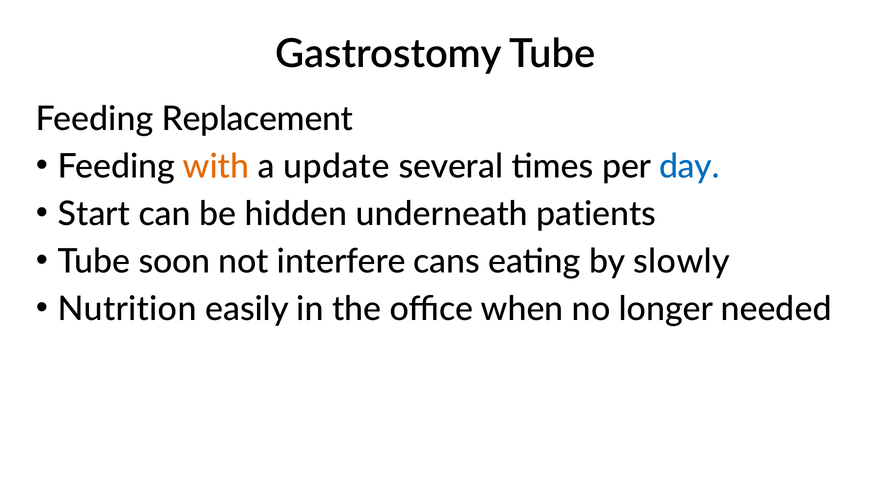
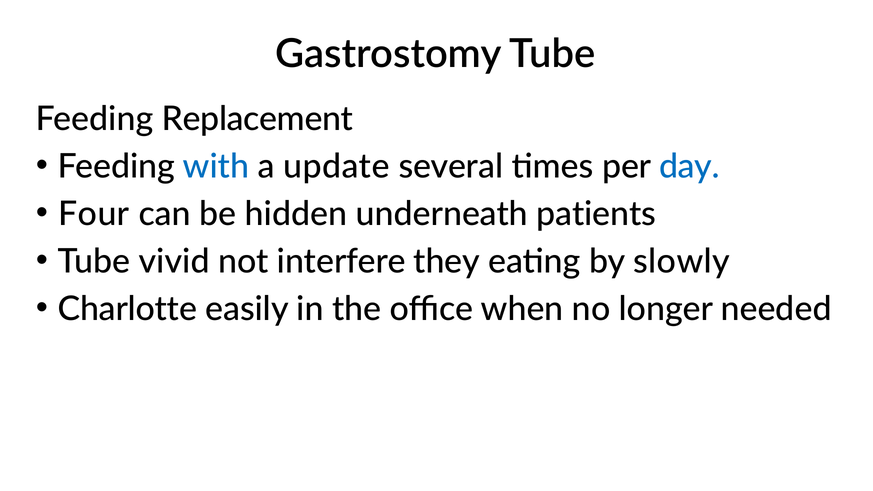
with colour: orange -> blue (216, 166)
Start: Start -> Four (94, 214)
soon: soon -> vivid (174, 262)
cans: cans -> they (447, 262)
Nutrition: Nutrition -> Charlotte (127, 309)
